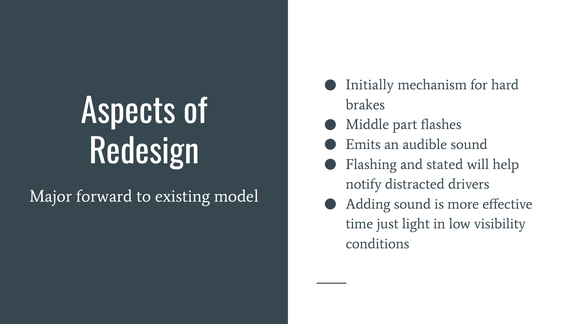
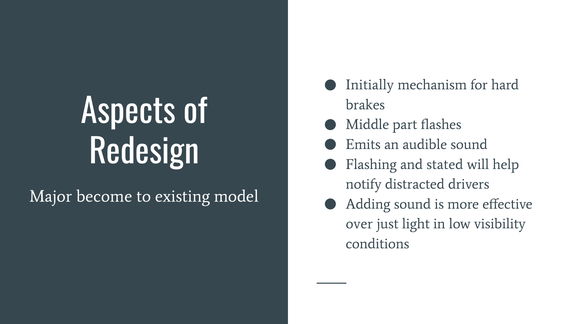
forward: forward -> become (104, 196)
time: time -> over (359, 224)
